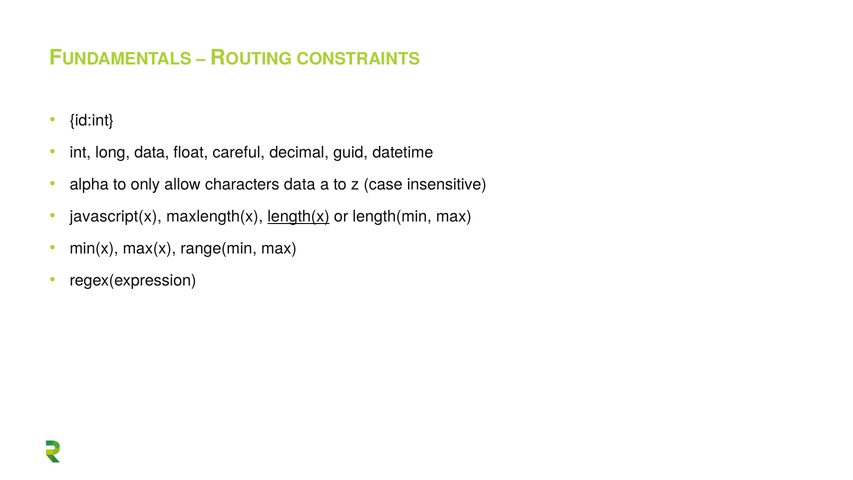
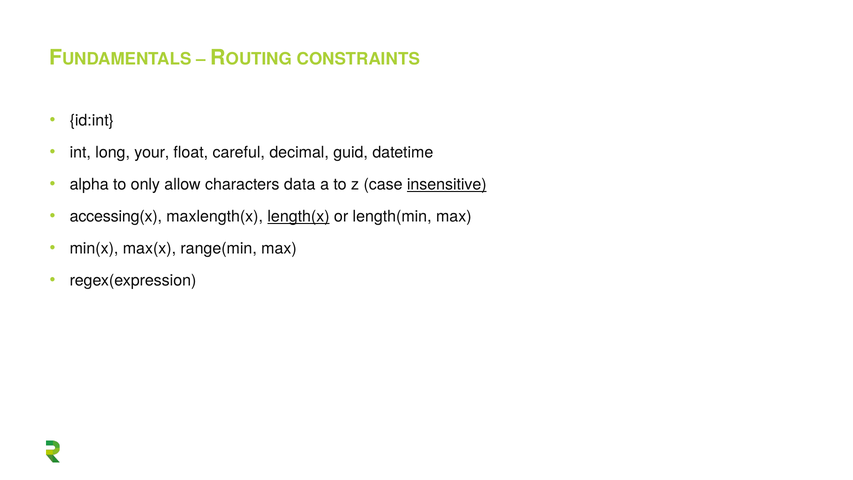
long data: data -> your (152, 152)
insensitive underline: none -> present (447, 184)
javascript(x: javascript(x -> accessing(x (116, 216)
